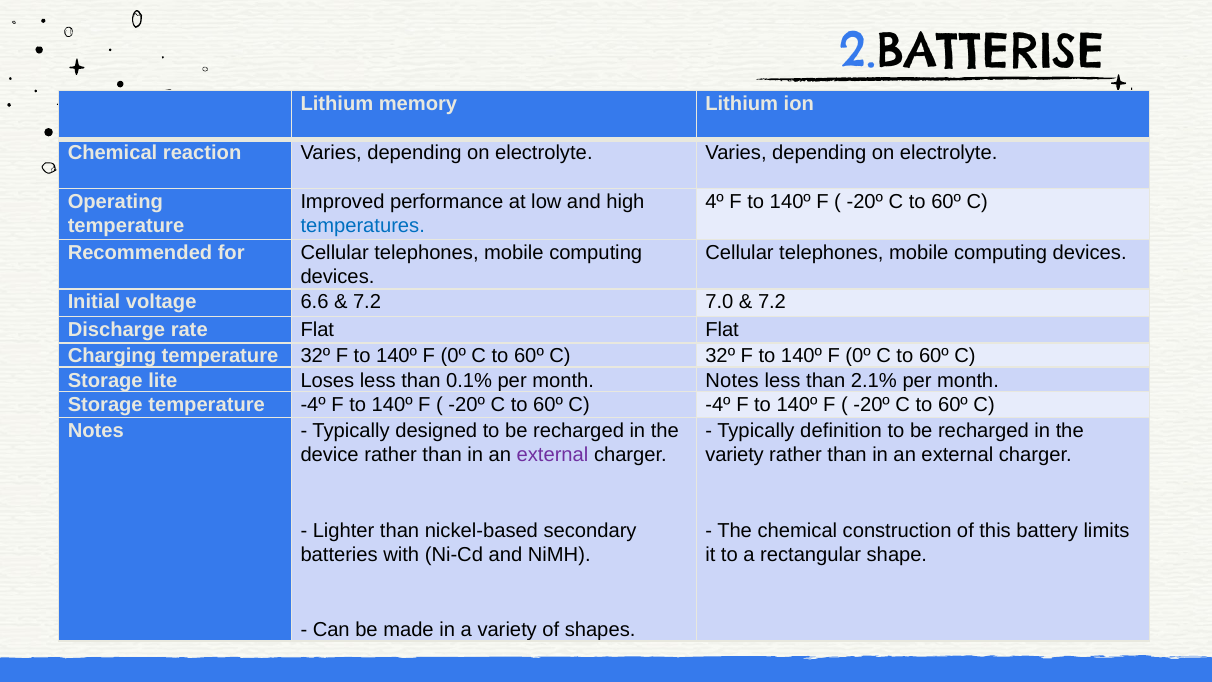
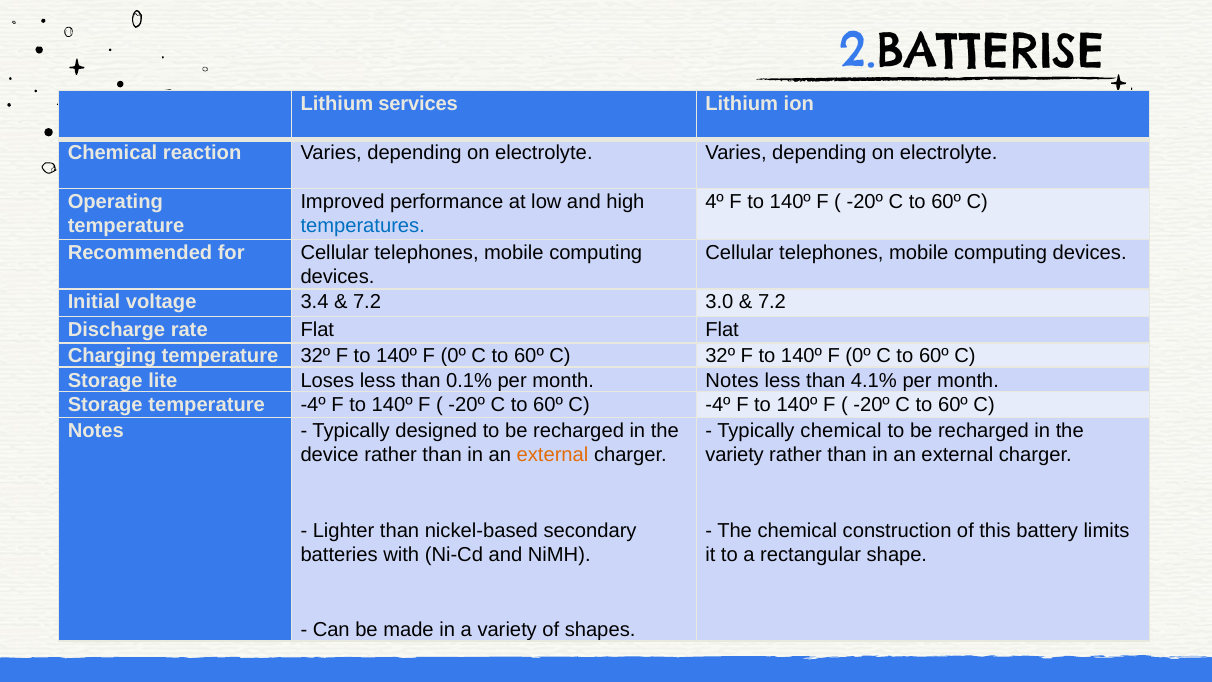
memory: memory -> services (418, 104)
6.6: 6.6 -> 3.4 (315, 302)
7.0: 7.0 -> 3.0 (719, 302)
2.1%: 2.1% -> 4.1% (874, 380)
Typically definition: definition -> chemical (841, 431)
external colour: purple -> orange (553, 455)
